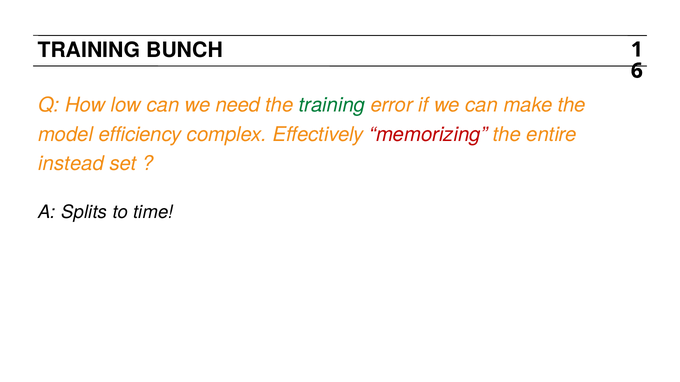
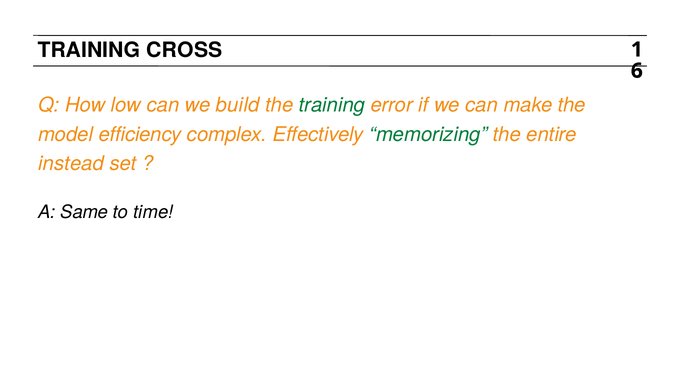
BUNCH: BUNCH -> CROSS (184, 50)
need: need -> build (238, 105)
memorizing colour: red -> green (428, 134)
Splits: Splits -> Same (84, 212)
